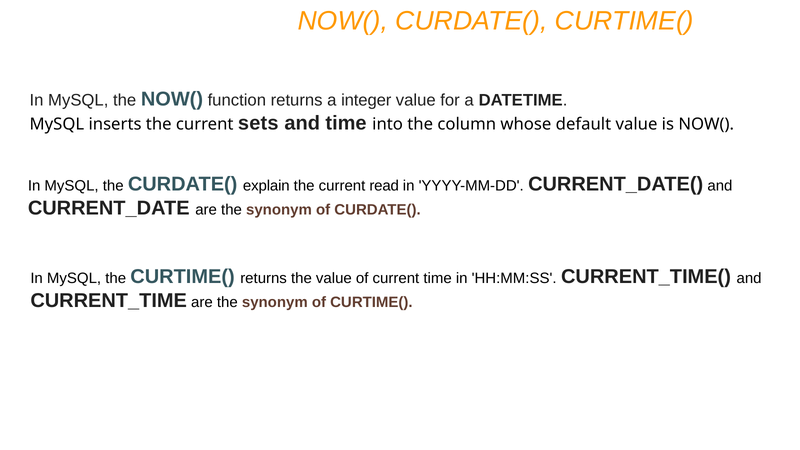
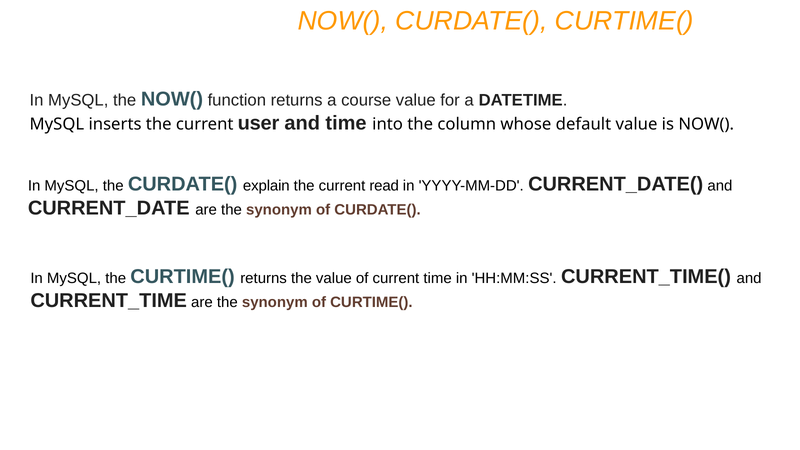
integer: integer -> course (366, 100)
sets: sets -> user (258, 123)
